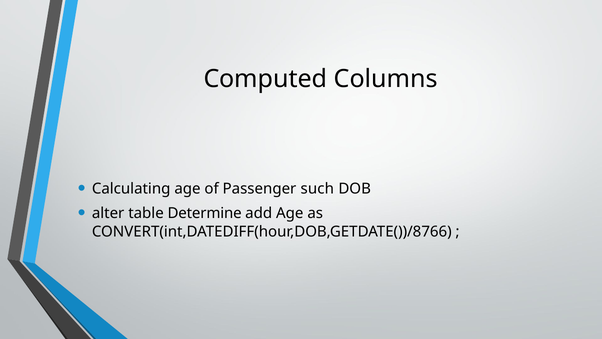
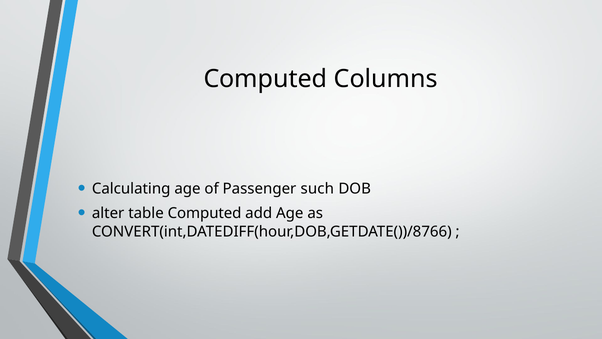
table Determine: Determine -> Computed (205, 213)
